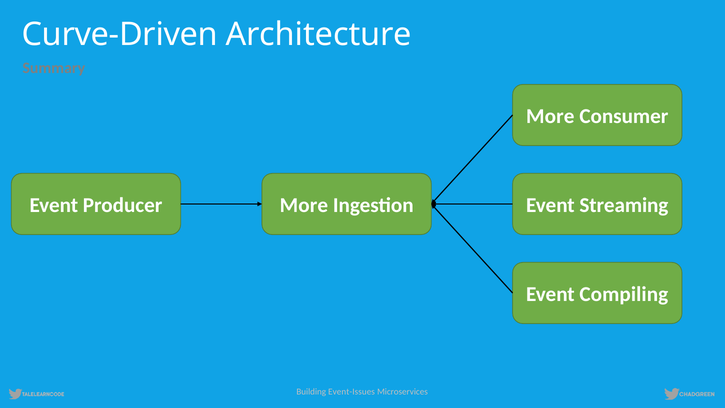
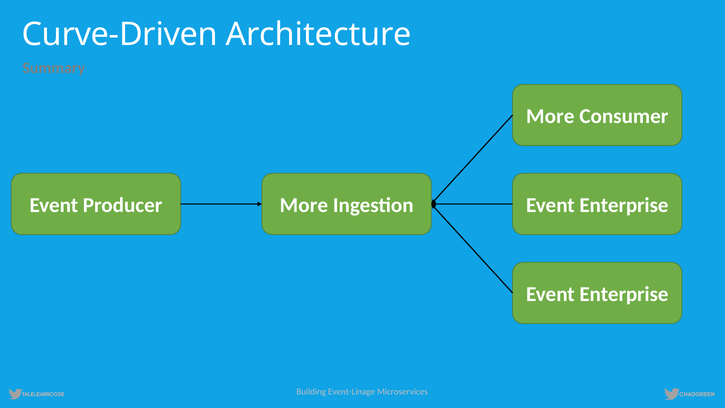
Streaming: Streaming -> Enterprise (624, 205)
Compiling: Compiling -> Enterprise (624, 294)
Event-Issues: Event-Issues -> Event-Linage (352, 392)
